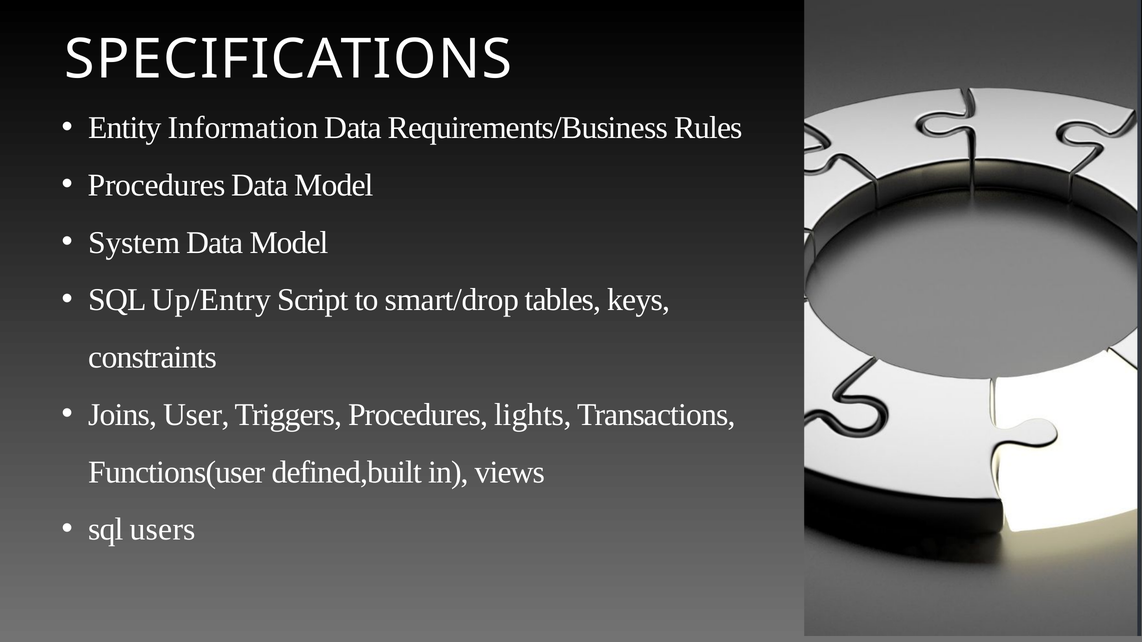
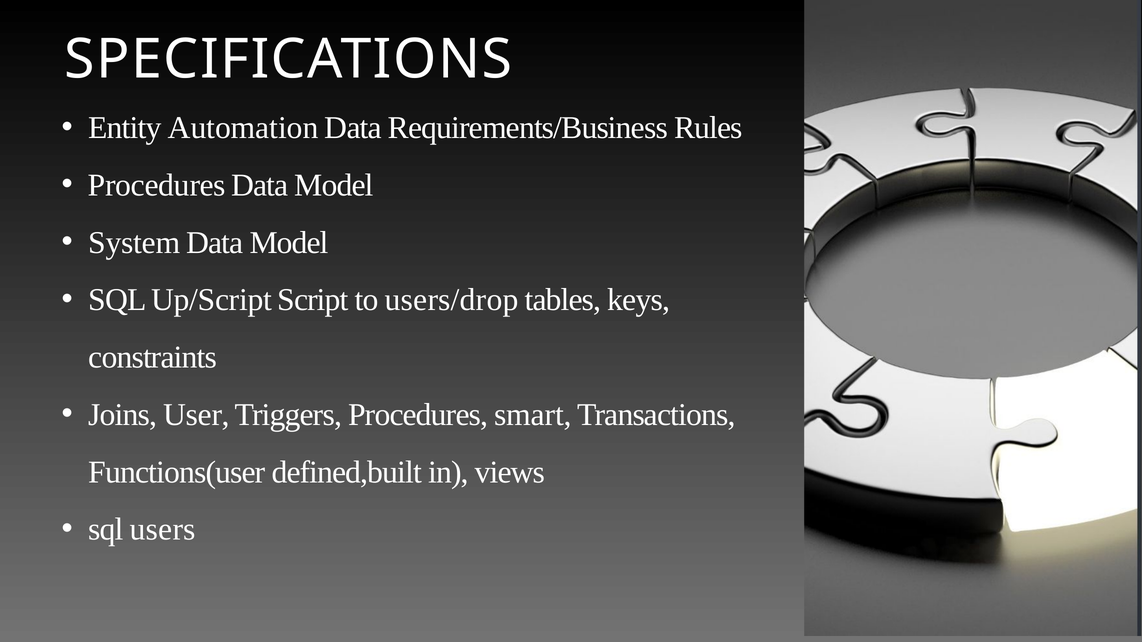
Information: Information -> Automation (243, 128)
Up/Entry: Up/Entry -> Up/Script (212, 300)
smart/drop: smart/drop -> users/drop (452, 300)
lights: lights -> smart (533, 415)
